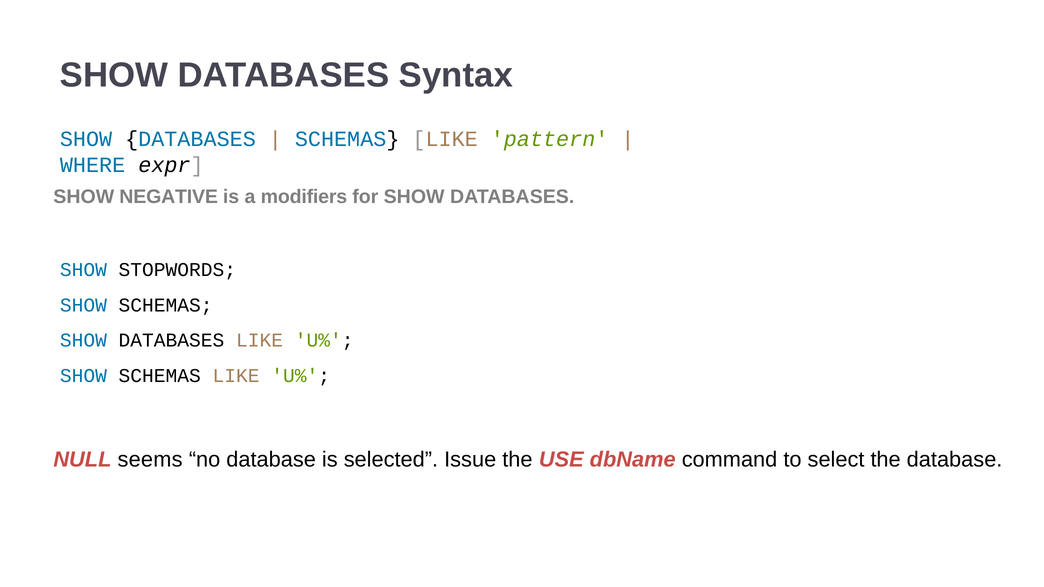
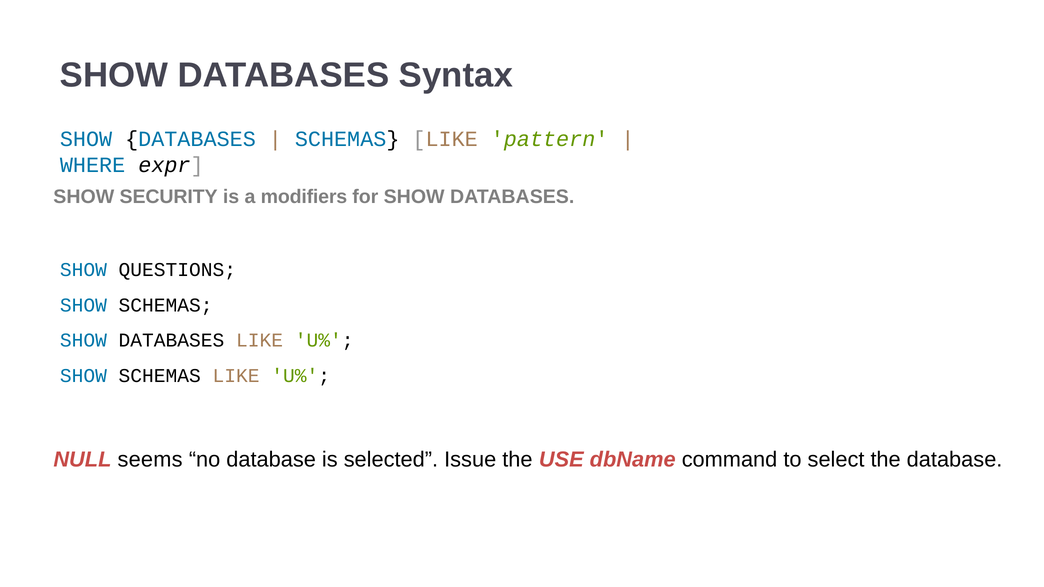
NEGATIVE: NEGATIVE -> SECURITY (169, 197)
STOPWORDS: STOPWORDS -> QUESTIONS (177, 270)
